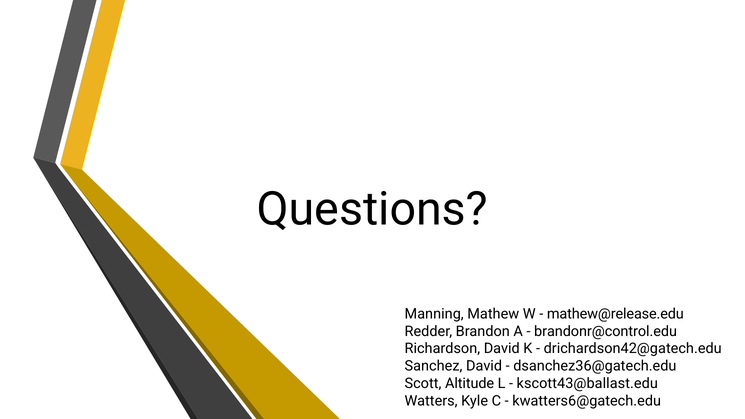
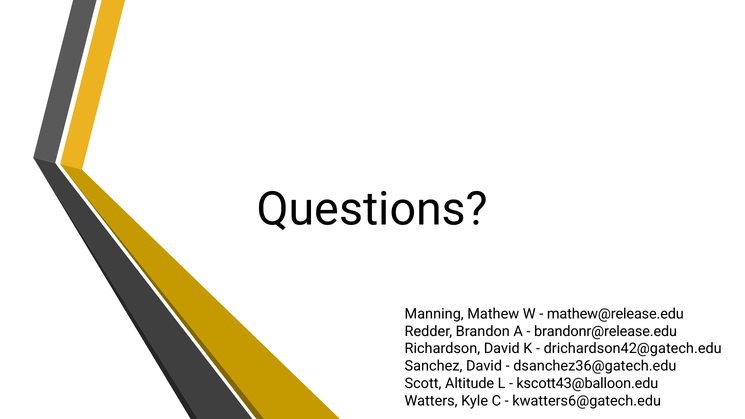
brandonr@control.edu: brandonr@control.edu -> brandonr@release.edu (606, 331)
kscott43@ballast.edu: kscott43@ballast.edu -> kscott43@balloon.edu (587, 384)
